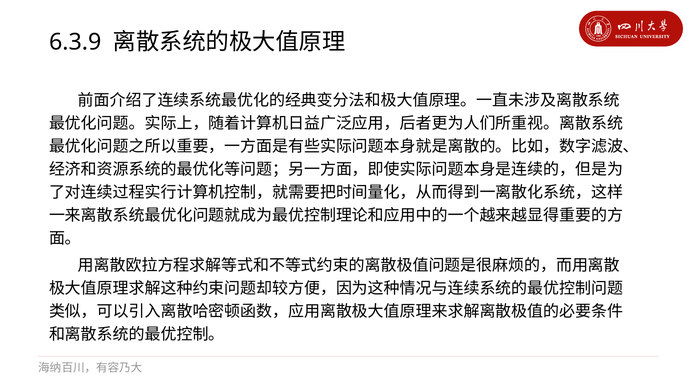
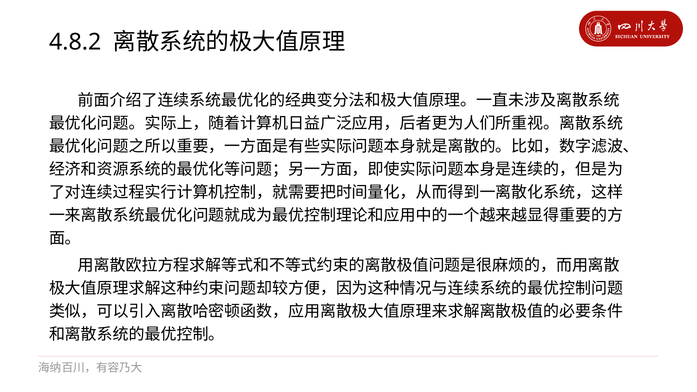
6.3.9: 6.3.9 -> 4.8.2 (75, 42)
